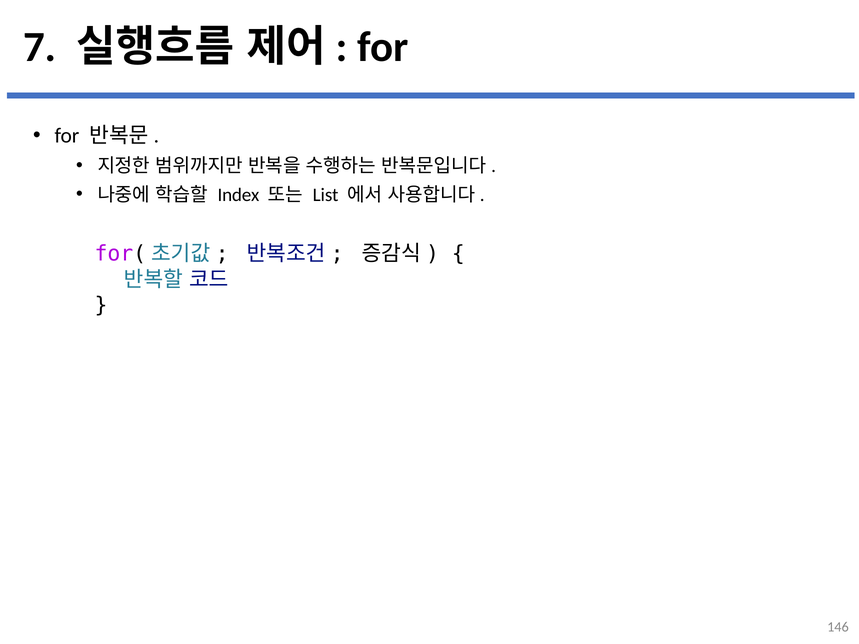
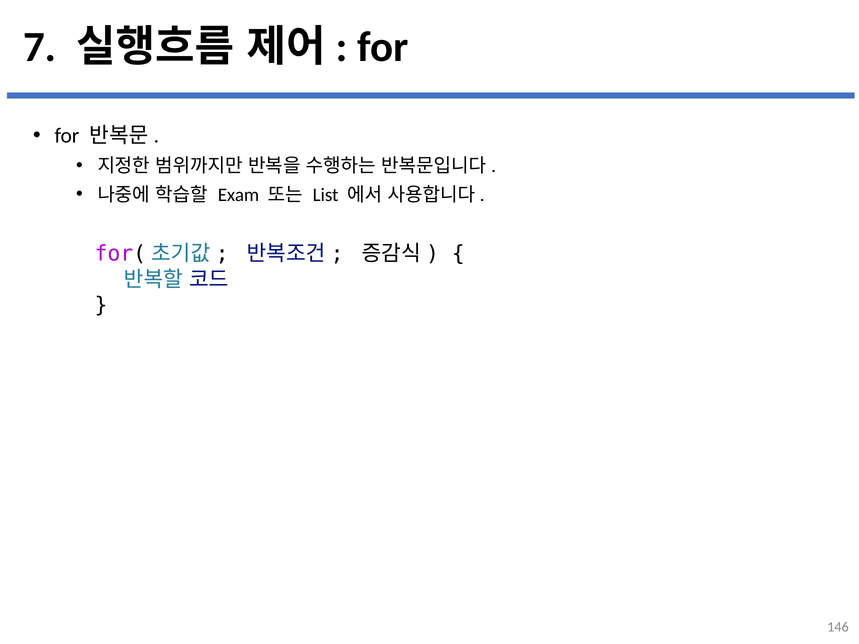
Index: Index -> Exam (238, 195)
